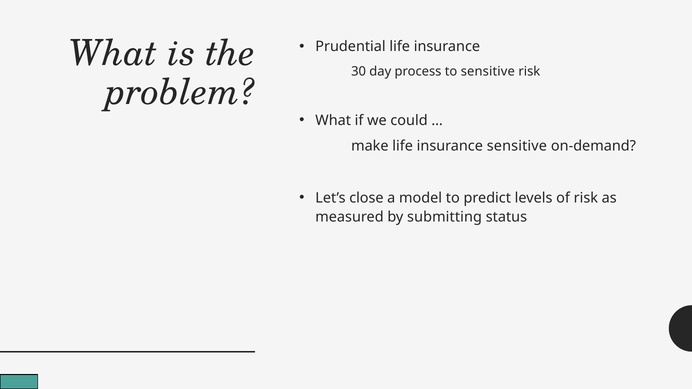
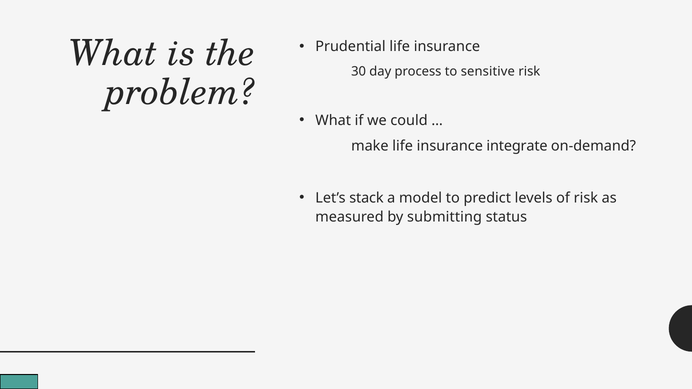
insurance sensitive: sensitive -> integrate (517, 146)
close: close -> stack (366, 198)
